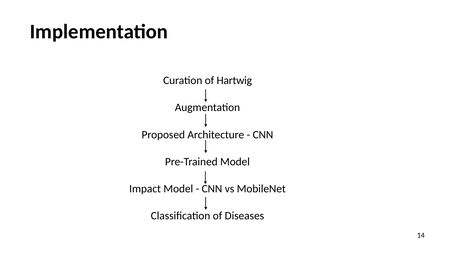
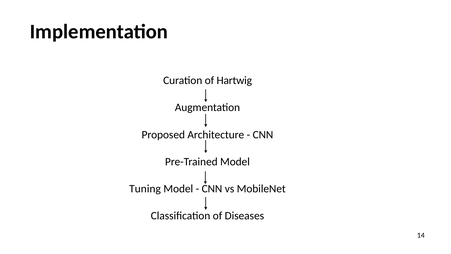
Impact: Impact -> Tuning (145, 189)
